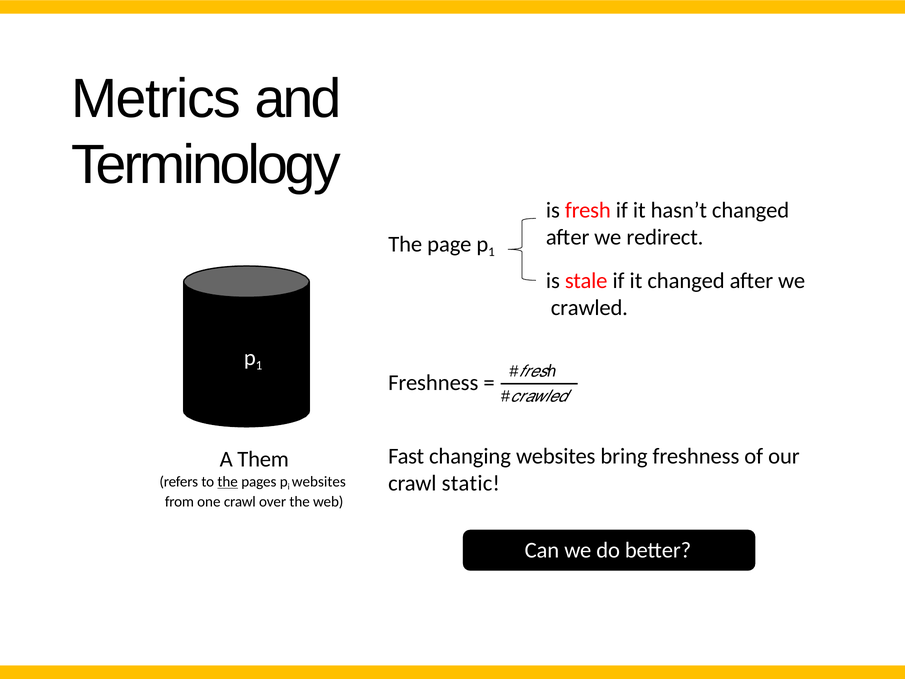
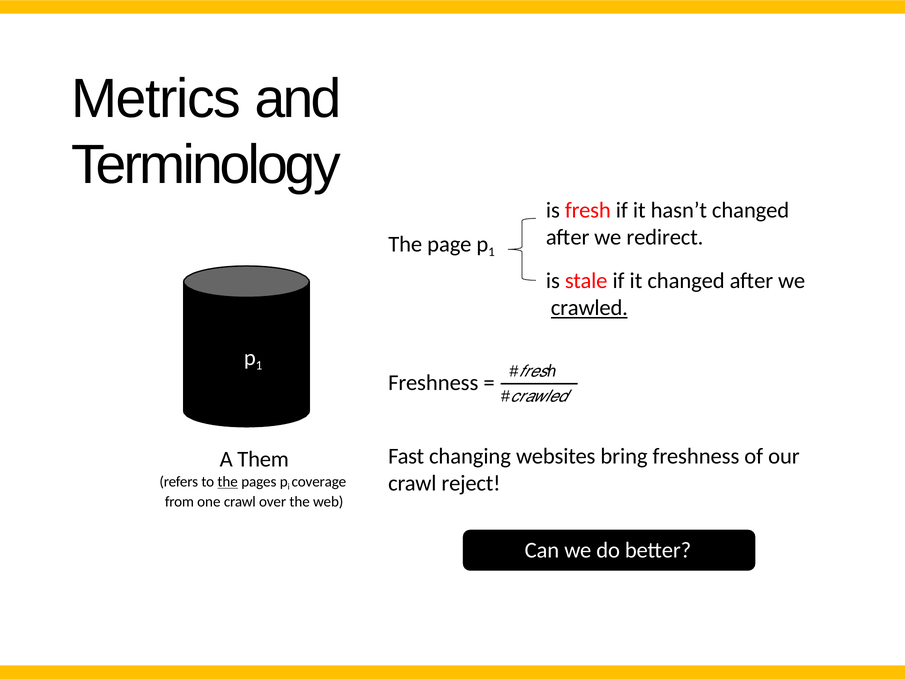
crawled underline: none -> present (589, 308)
static: static -> reject (471, 483)
websites: websites -> coverage (319, 482)
